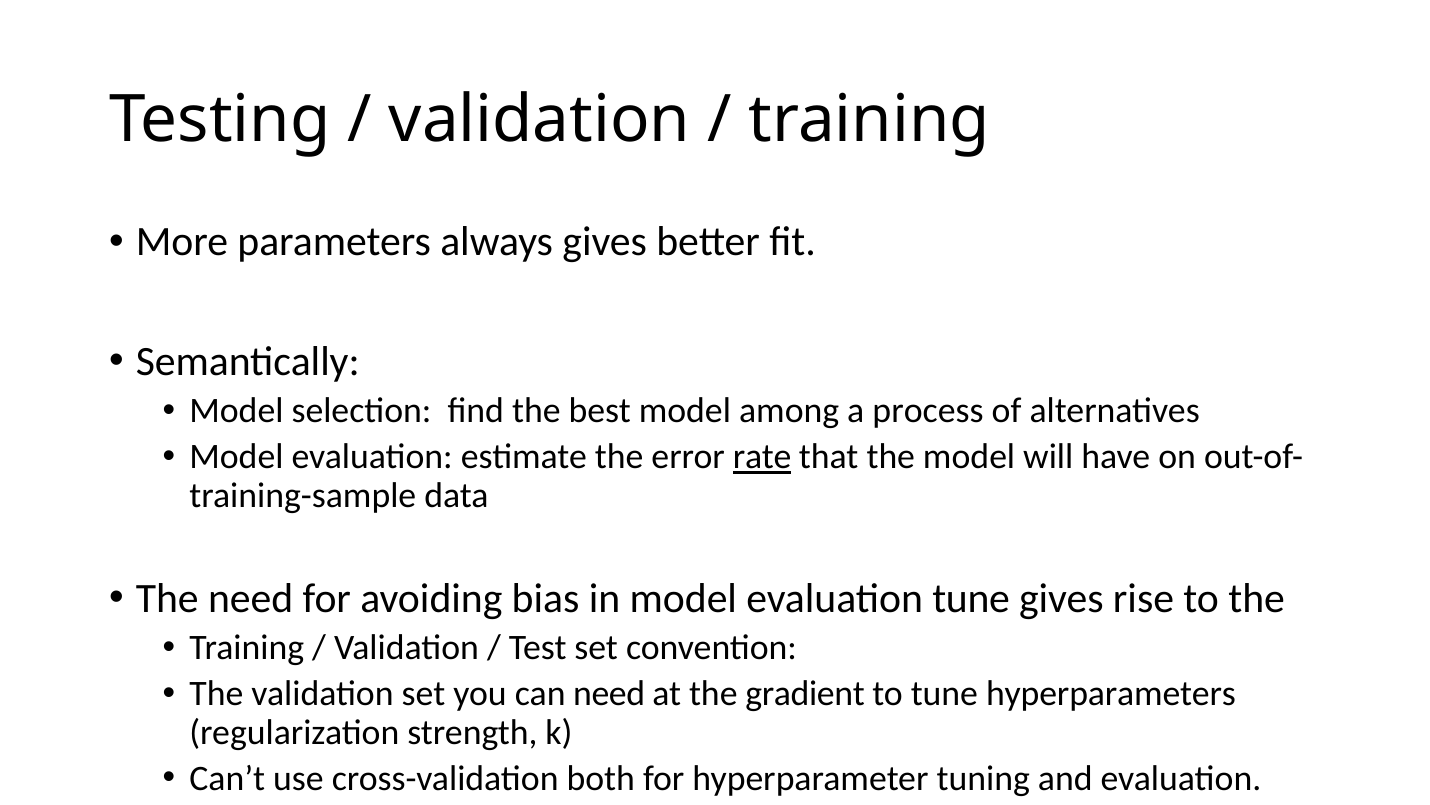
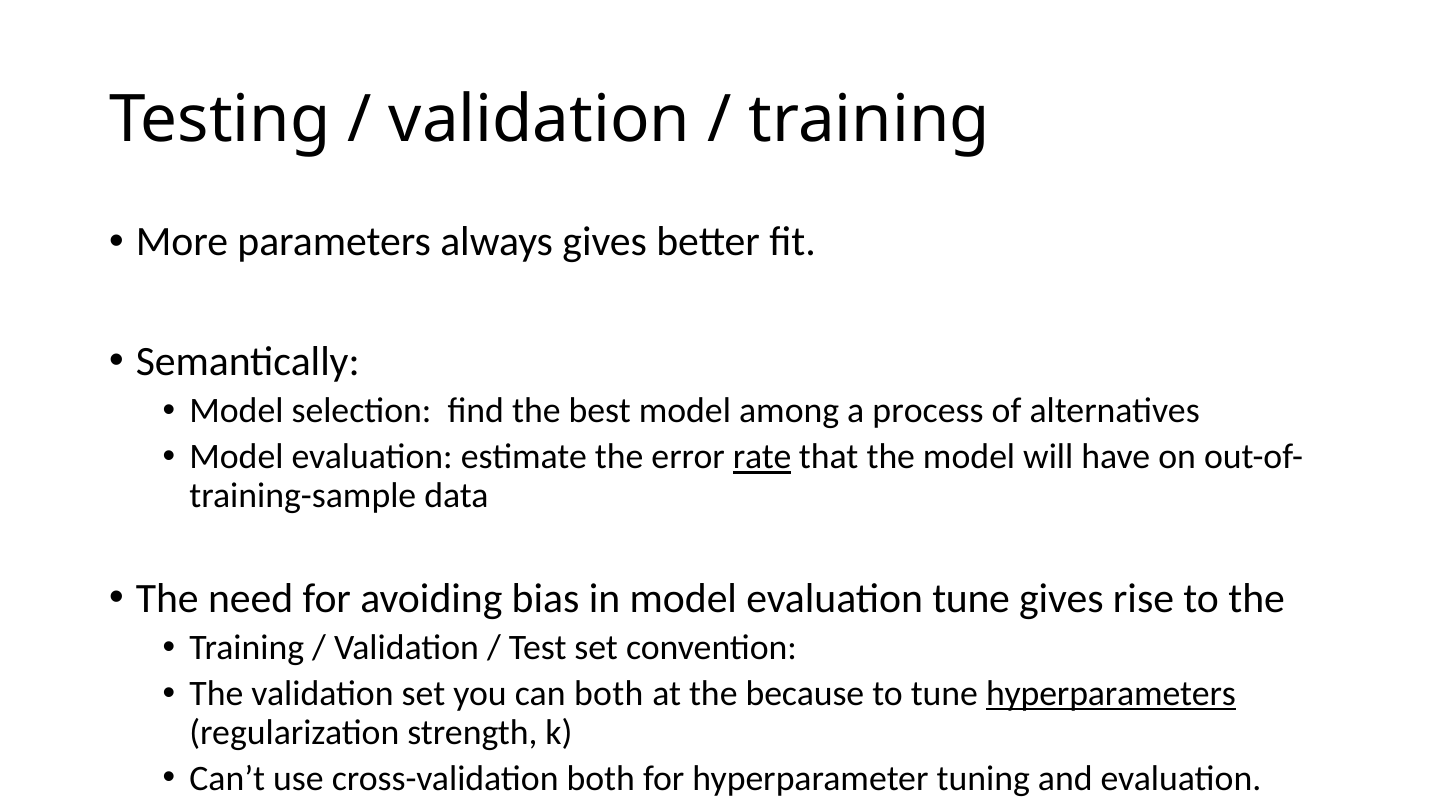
can need: need -> both (609, 693)
gradient: gradient -> because (805, 693)
hyperparameters underline: none -> present (1111, 693)
